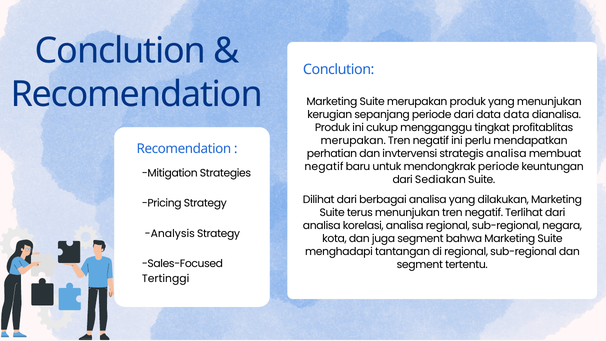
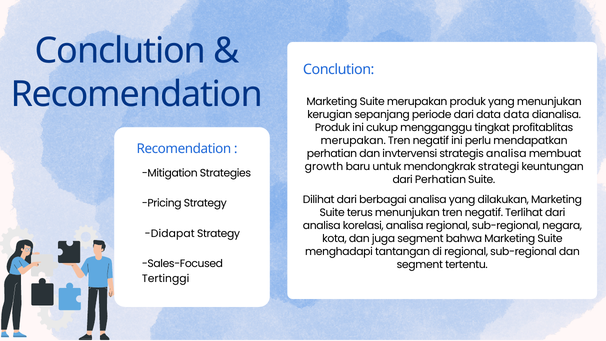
negatif: negatif -> growth (324, 167)
mendongkrak periode: periode -> strategi (499, 167)
dari Sediakan: Sediakan -> Perhatian (441, 180)
Analysis: Analysis -> Didapat (170, 233)
